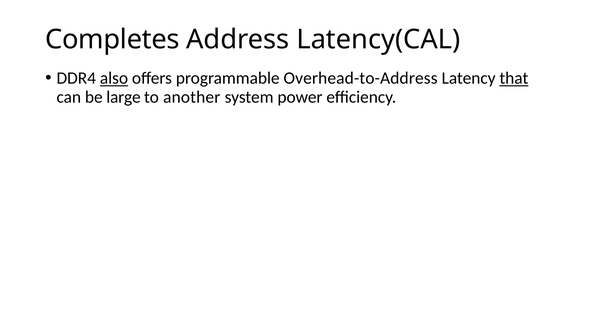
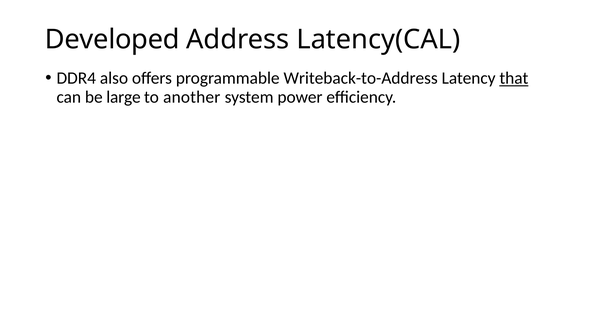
Completes: Completes -> Developed (112, 40)
also underline: present -> none (114, 78)
Overhead-to-Address: Overhead-to-Address -> Writeback-to-Address (361, 78)
